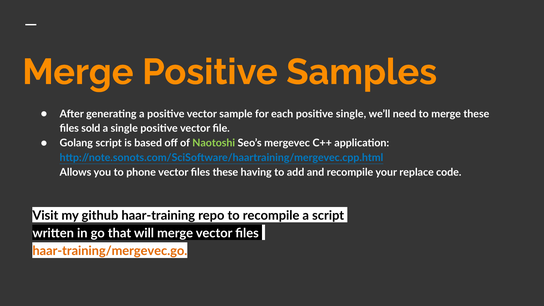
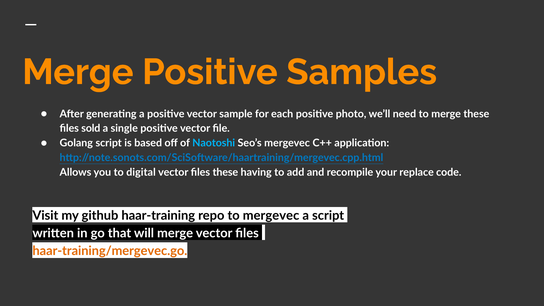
positive single: single -> photo (351, 114)
Naotoshi colour: light green -> light blue (214, 143)
phone: phone -> digital (141, 172)
to recompile: recompile -> mergevec (271, 215)
